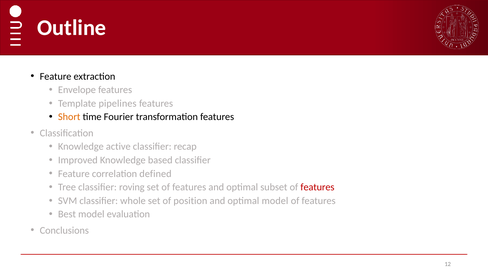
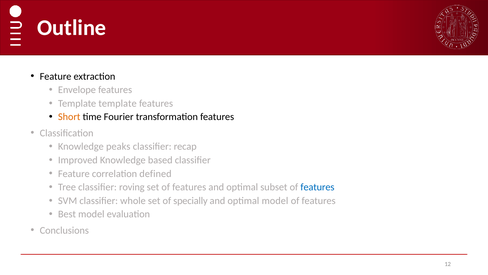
Template pipelines: pipelines -> template (118, 103)
active: active -> peaks (118, 146)
features colour: red -> blue (317, 187)
position: position -> specially (190, 200)
